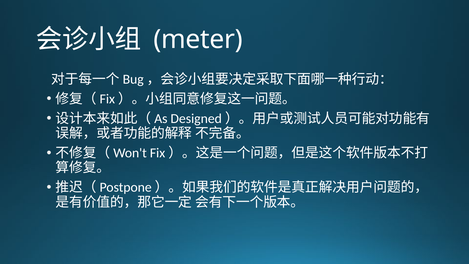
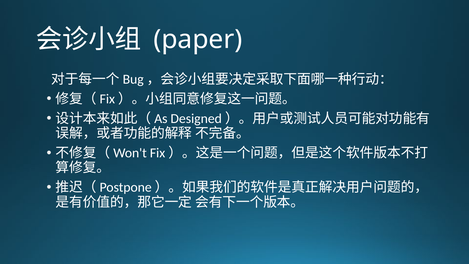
meter: meter -> paper (198, 39)
